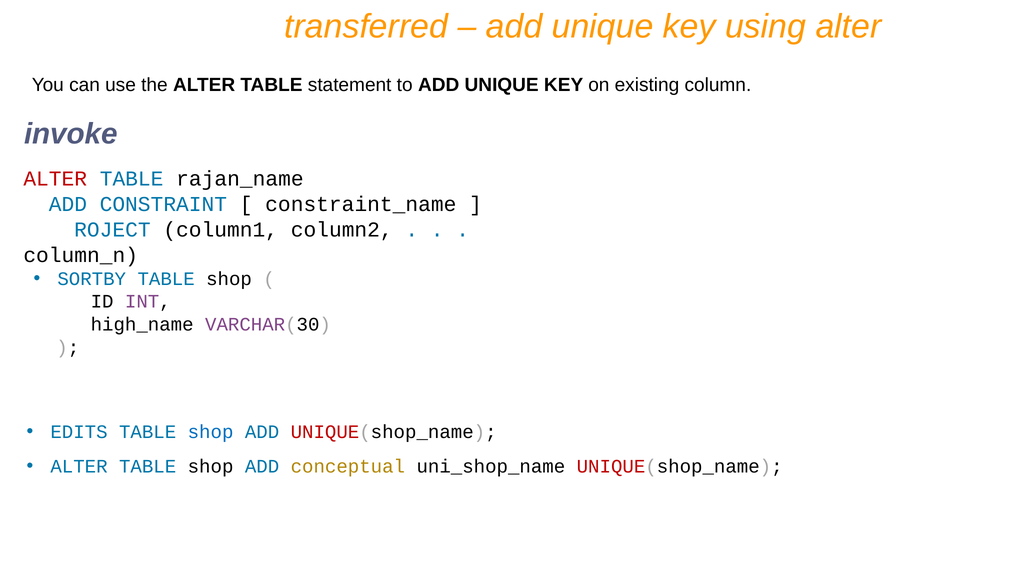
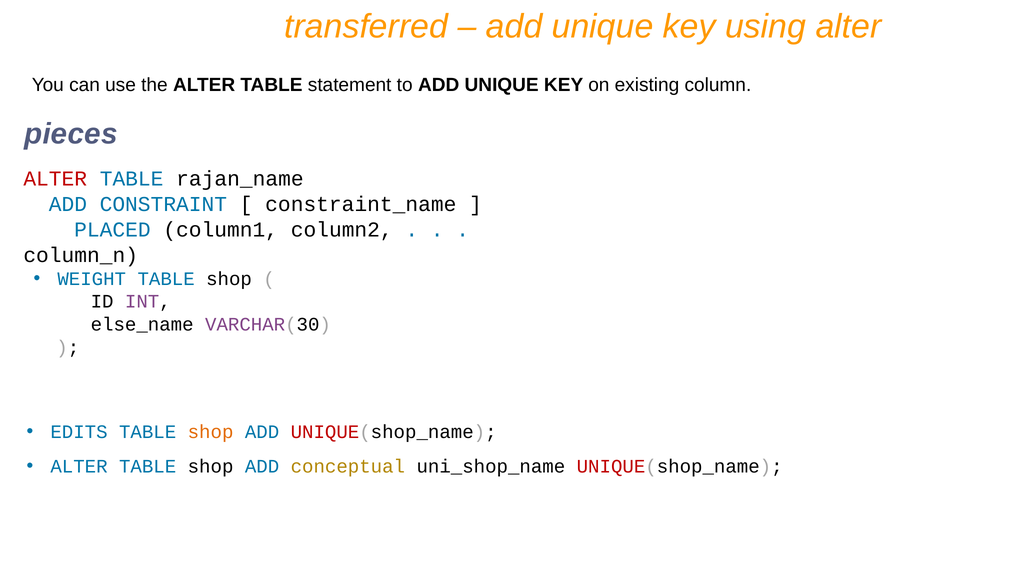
invoke: invoke -> pieces (71, 134)
ROJECT: ROJECT -> PLACED (112, 230)
SORTBY: SORTBY -> WEIGHT (92, 279)
high_name: high_name -> else_name (142, 325)
shop colour: blue -> orange (211, 432)
